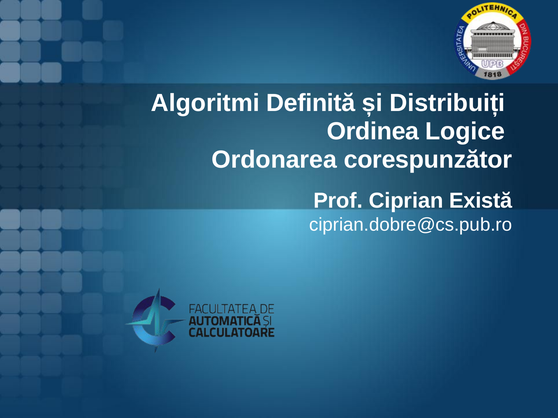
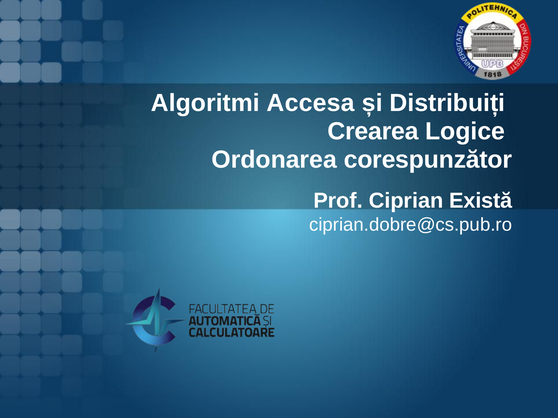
Definită: Definită -> Accesa (311, 103)
Ordinea: Ordinea -> Crearea (373, 132)
